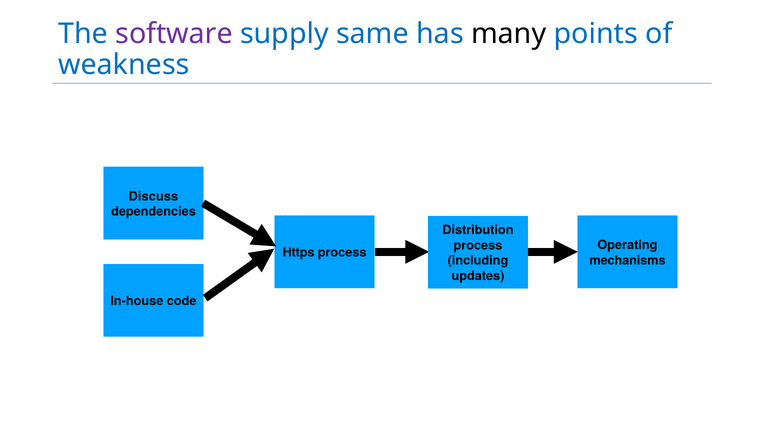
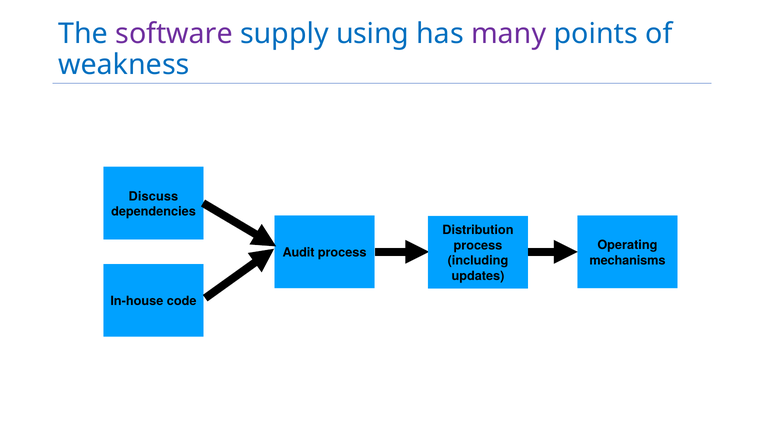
same: same -> using (373, 34)
many colour: black -> purple (509, 34)
Https: Https -> Audit (299, 253)
